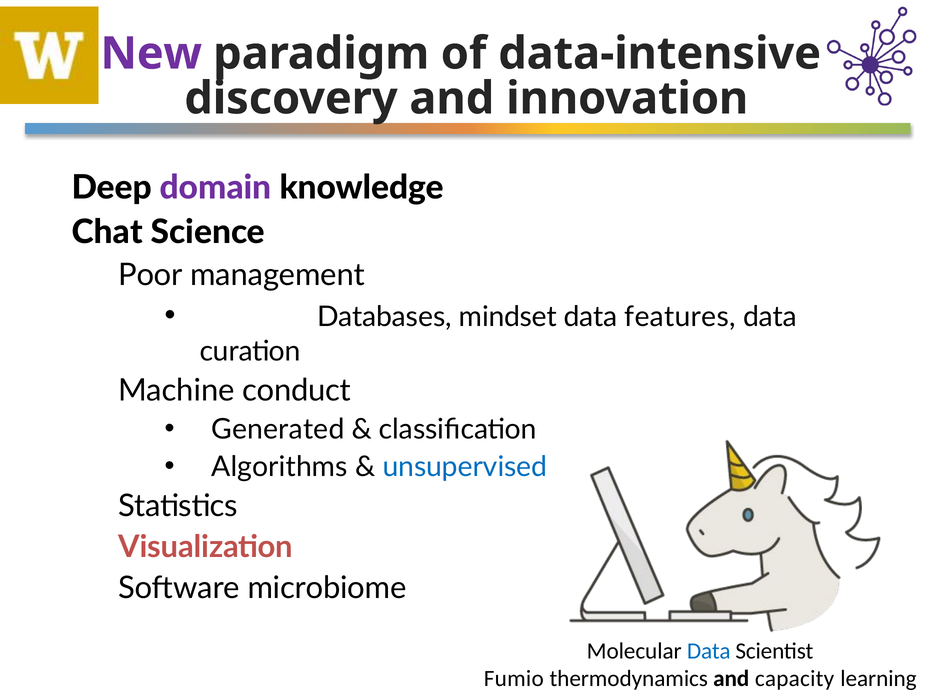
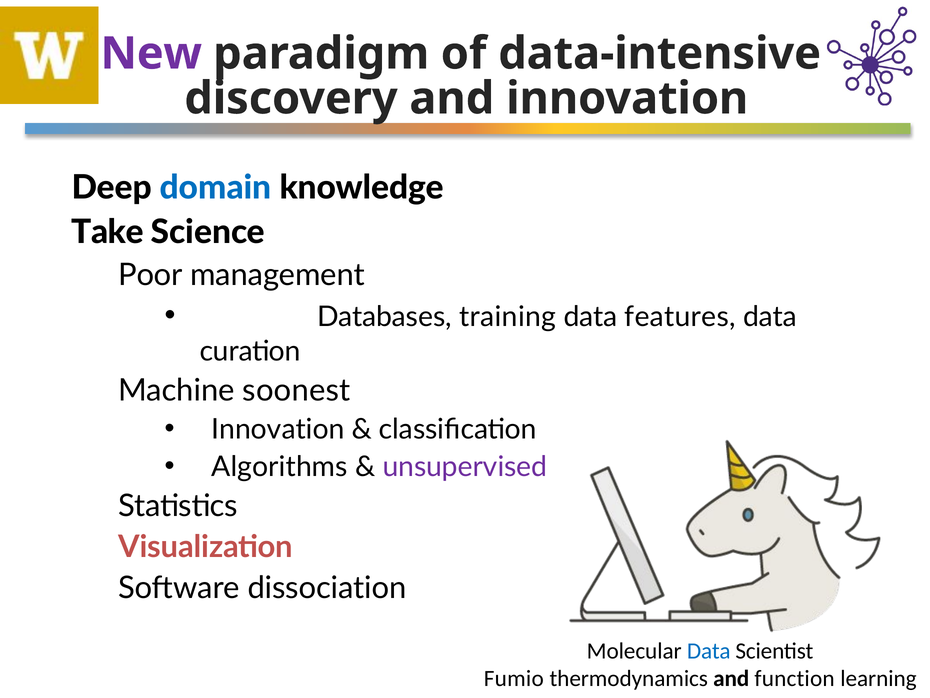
domain colour: purple -> blue (216, 188)
Chat: Chat -> Take (107, 232)
mindset: mindset -> training (508, 317)
conduct: conduct -> soonest (296, 390)
Generated: Generated -> Innovation (278, 429)
unsupervised colour: blue -> purple (465, 466)
microbiome: microbiome -> dissociation (327, 587)
capacity: capacity -> function (795, 678)
